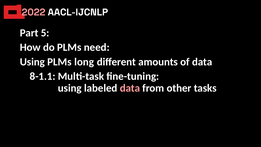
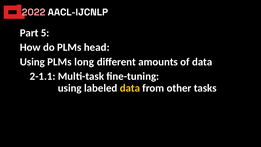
need: need -> head (97, 47)
8-1.1: 8-1.1 -> 2-1.1 (43, 76)
data colour: pink -> yellow (130, 88)
